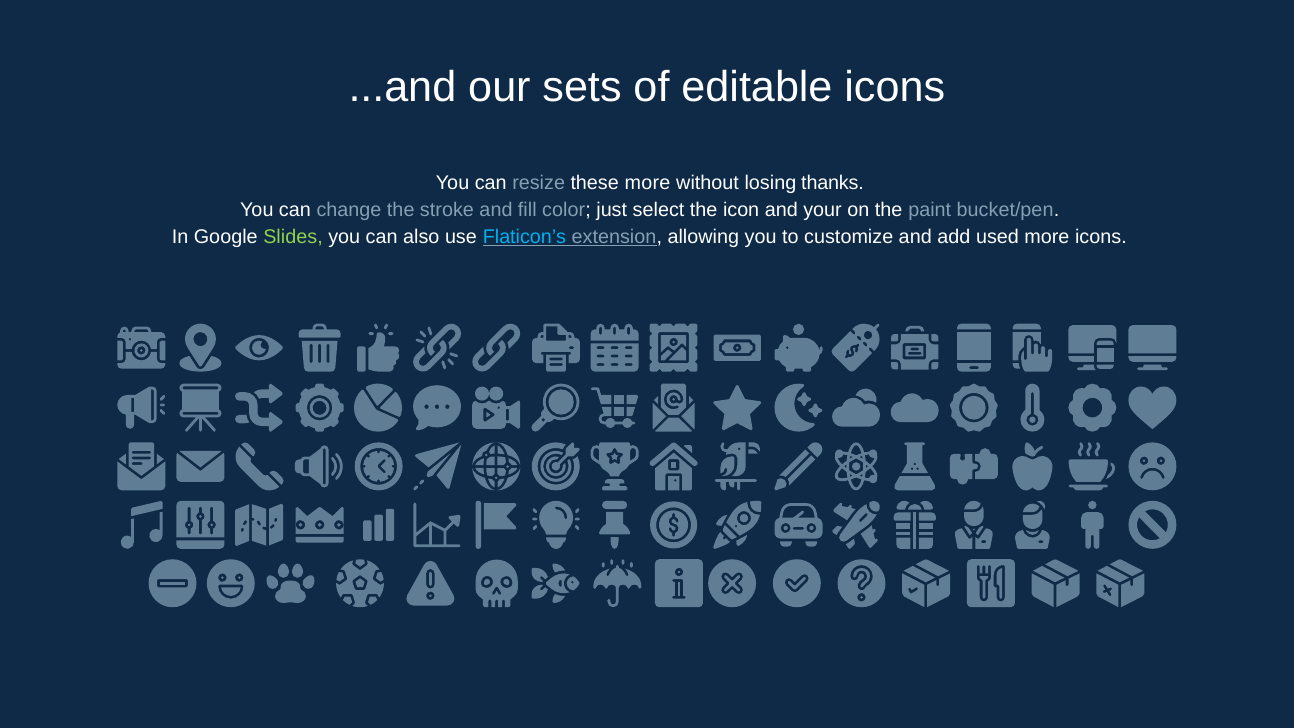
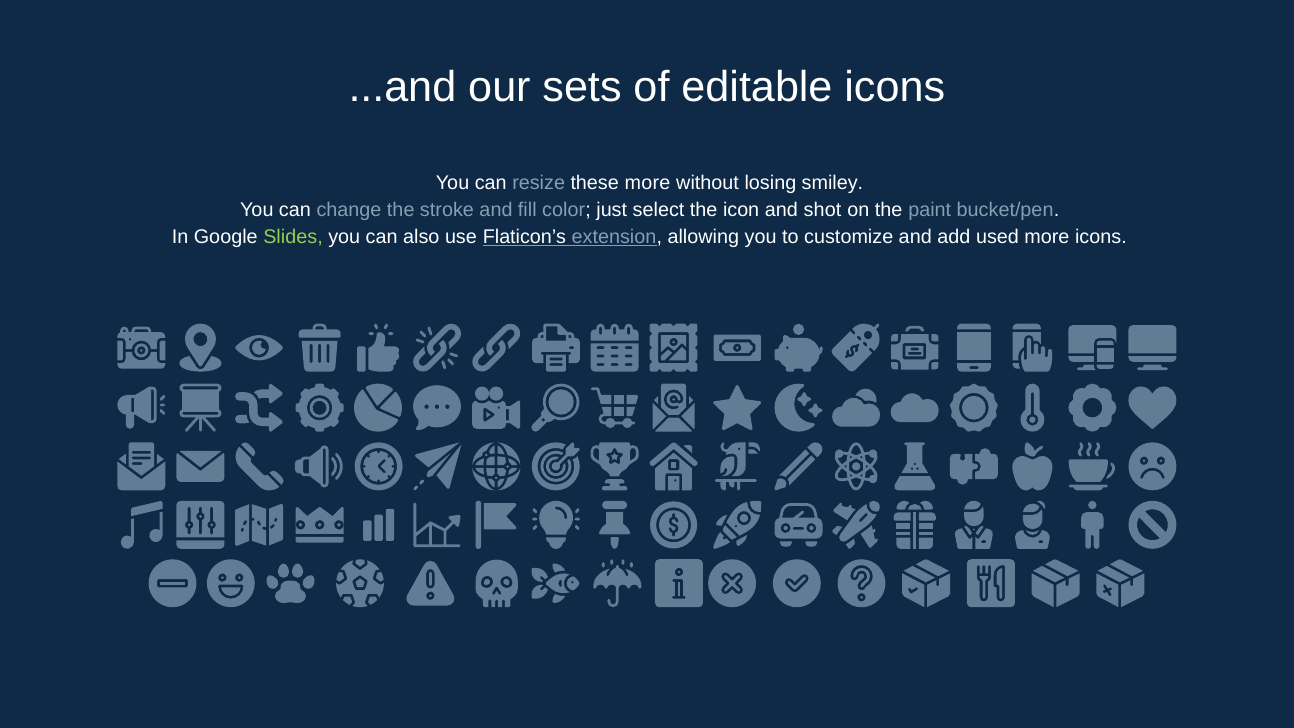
thanks: thanks -> smiley (832, 183)
your: your -> shot (822, 210)
Flaticon’s colour: light blue -> white (524, 237)
